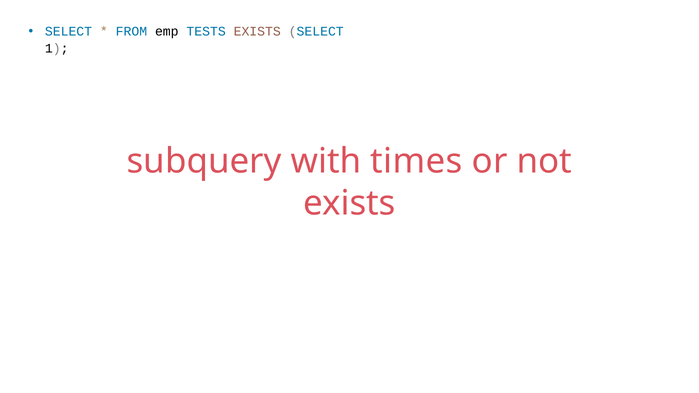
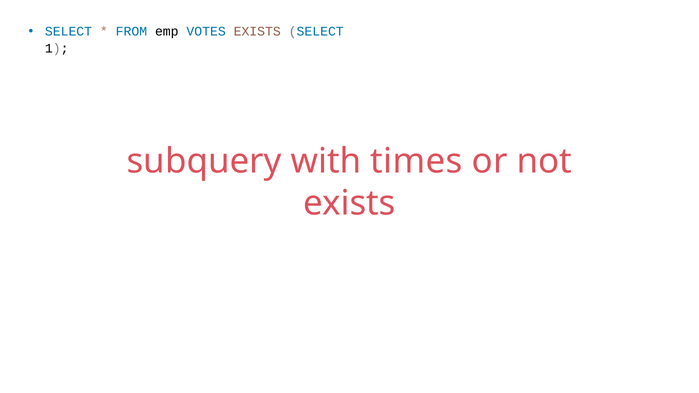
TESTS: TESTS -> VOTES (206, 32)
